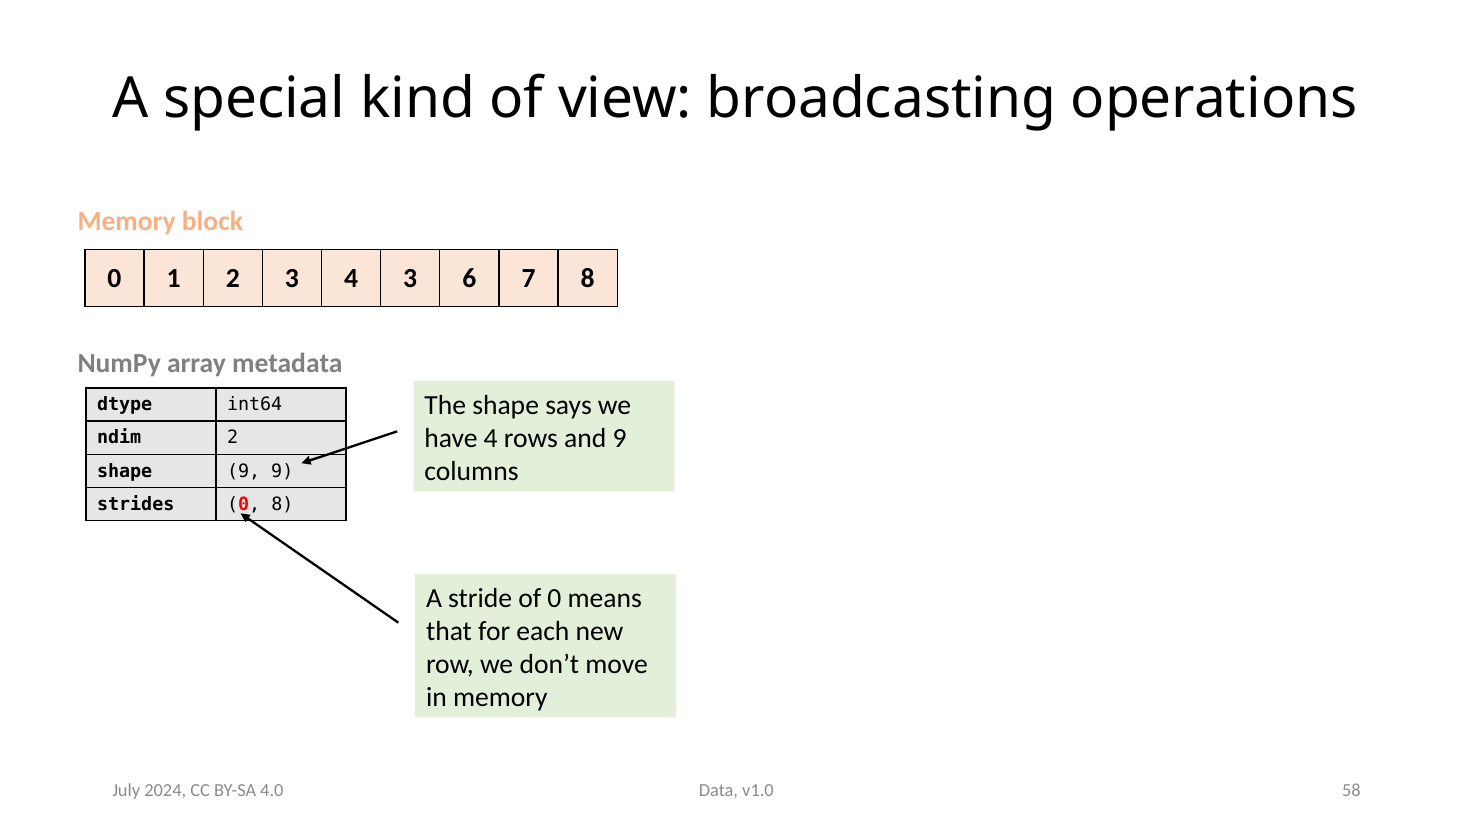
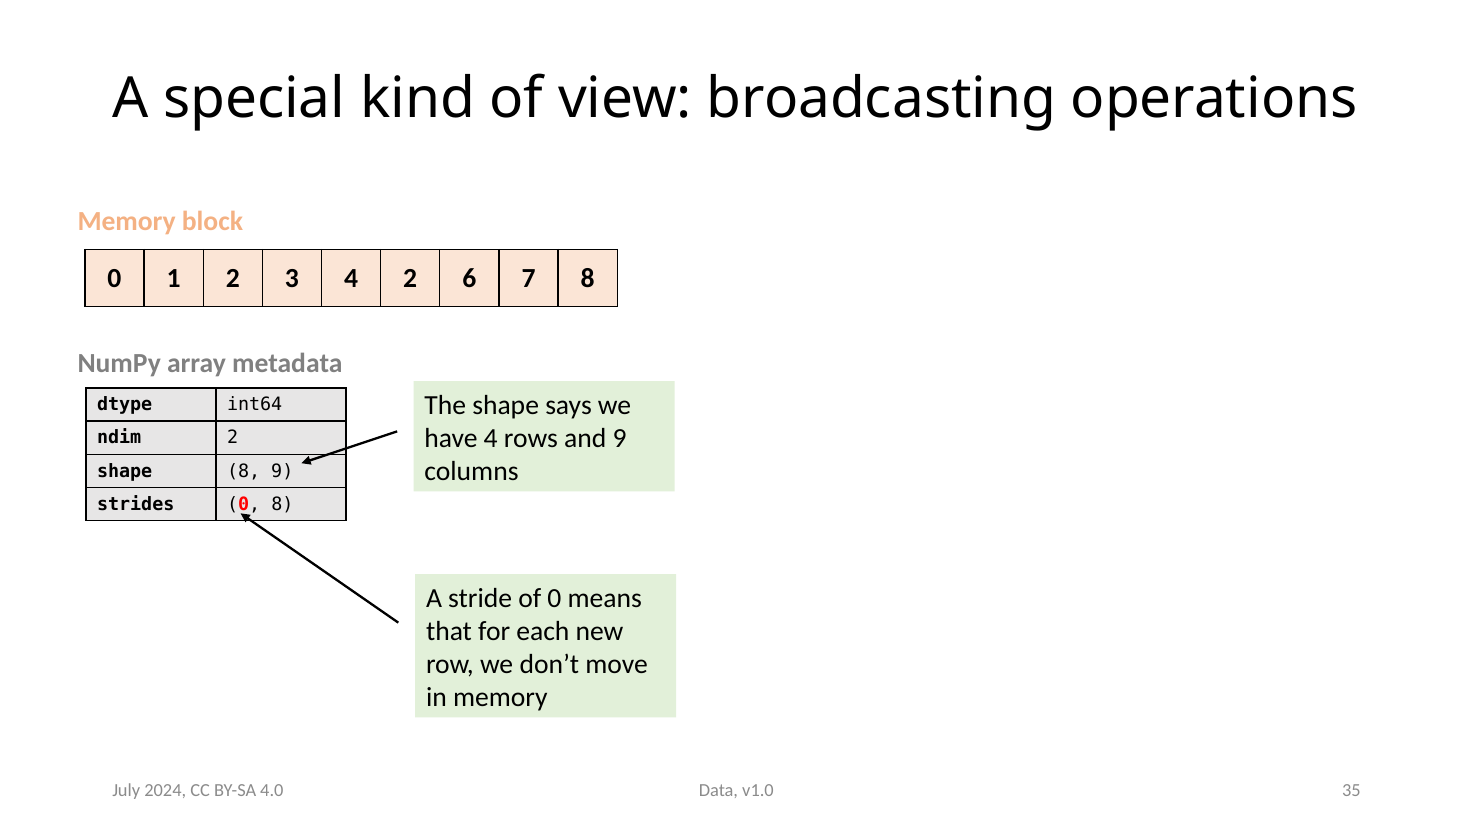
4 3: 3 -> 2 (410, 279)
shape 9: 9 -> 8 (244, 471)
58: 58 -> 35 (1351, 791)
